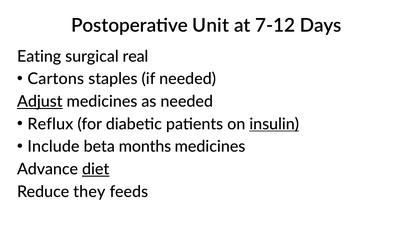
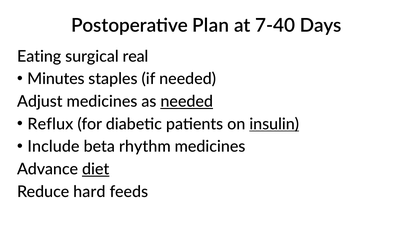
Unit: Unit -> Plan (211, 26)
7-12: 7-12 -> 7-40 (275, 26)
Cartons: Cartons -> Minutes (56, 79)
Adjust underline: present -> none (40, 101)
needed underline: none -> present (187, 101)
months: months -> rhythm (145, 147)
they: they -> hard (89, 192)
